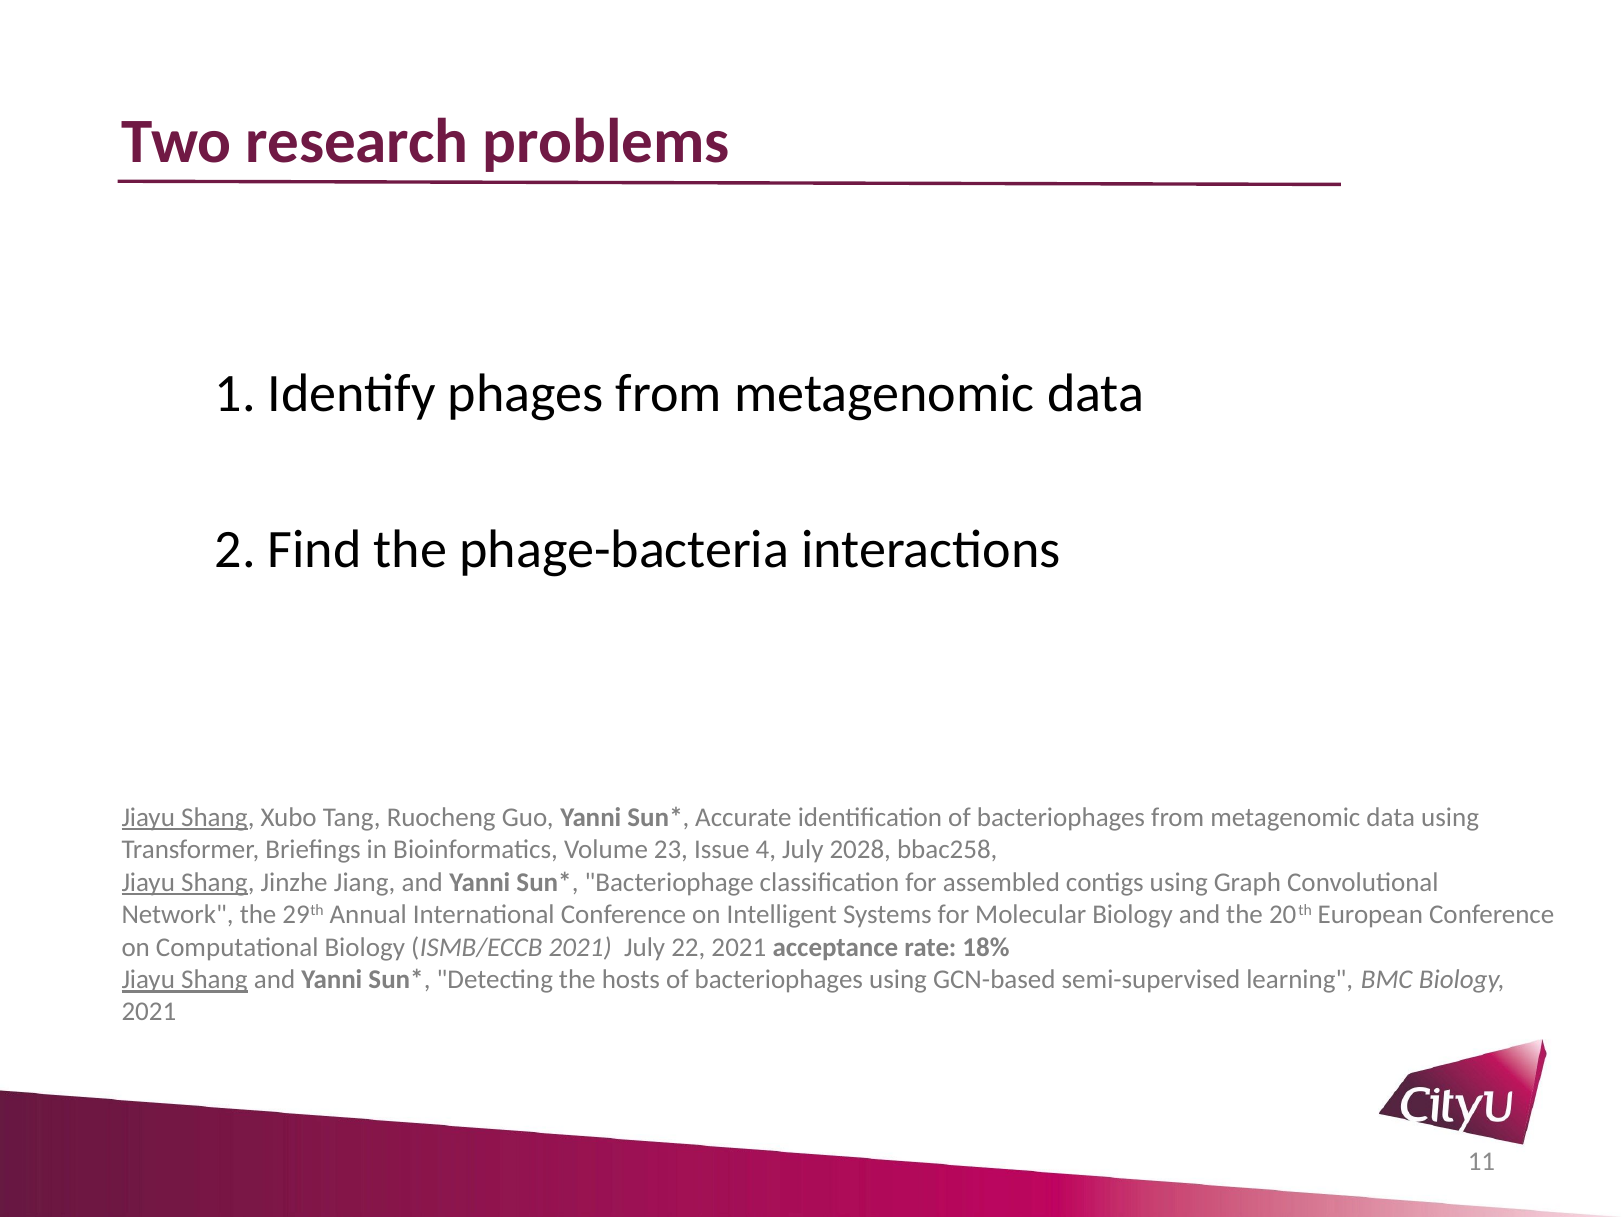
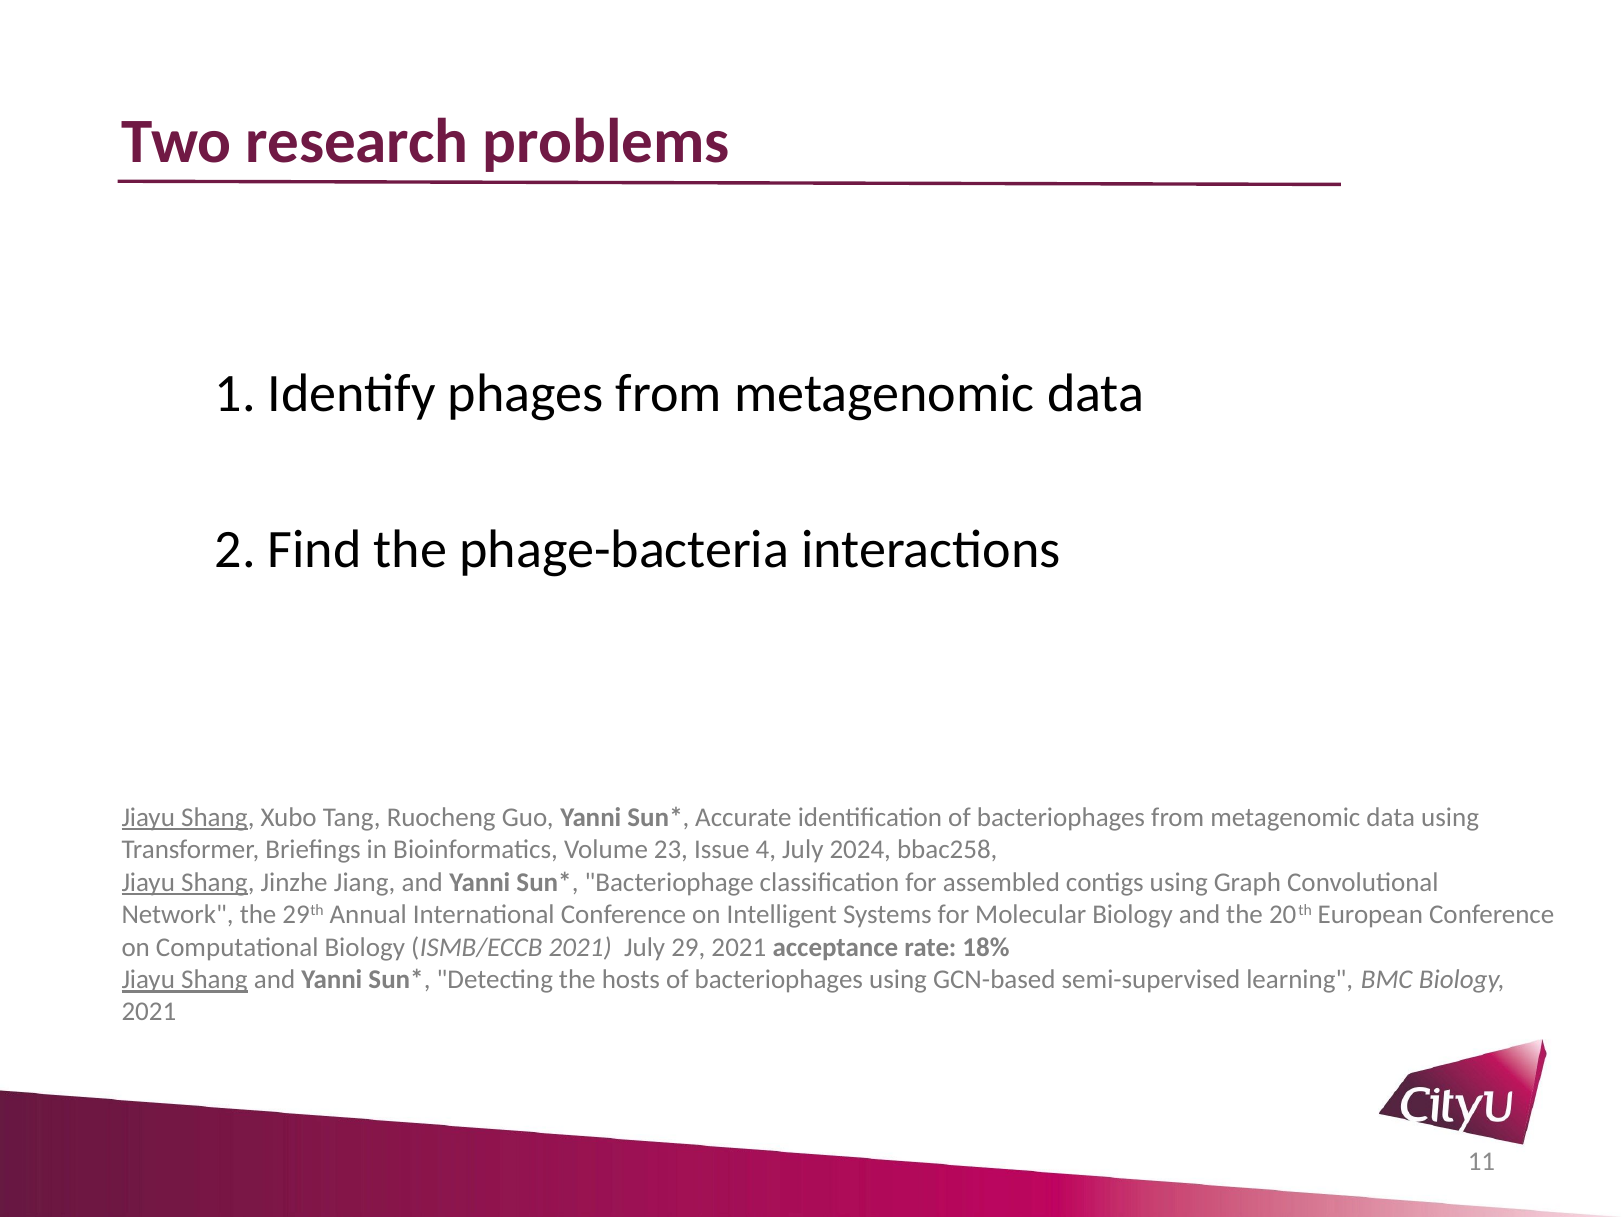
2028: 2028 -> 2024 (860, 850)
22: 22 -> 29 (688, 947)
